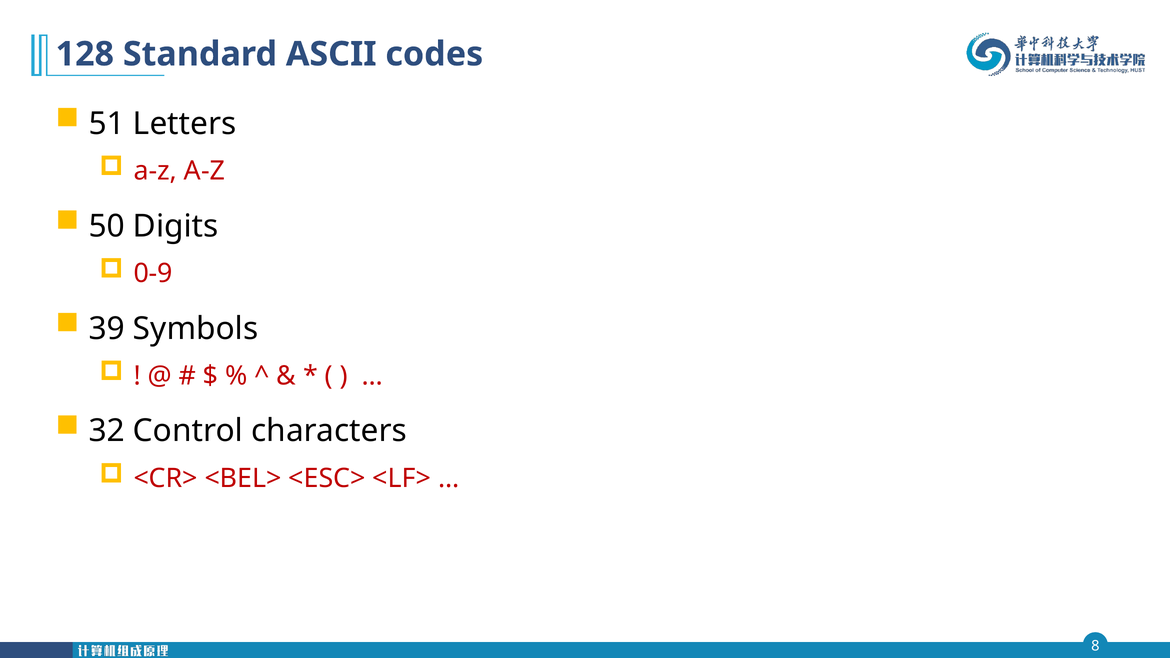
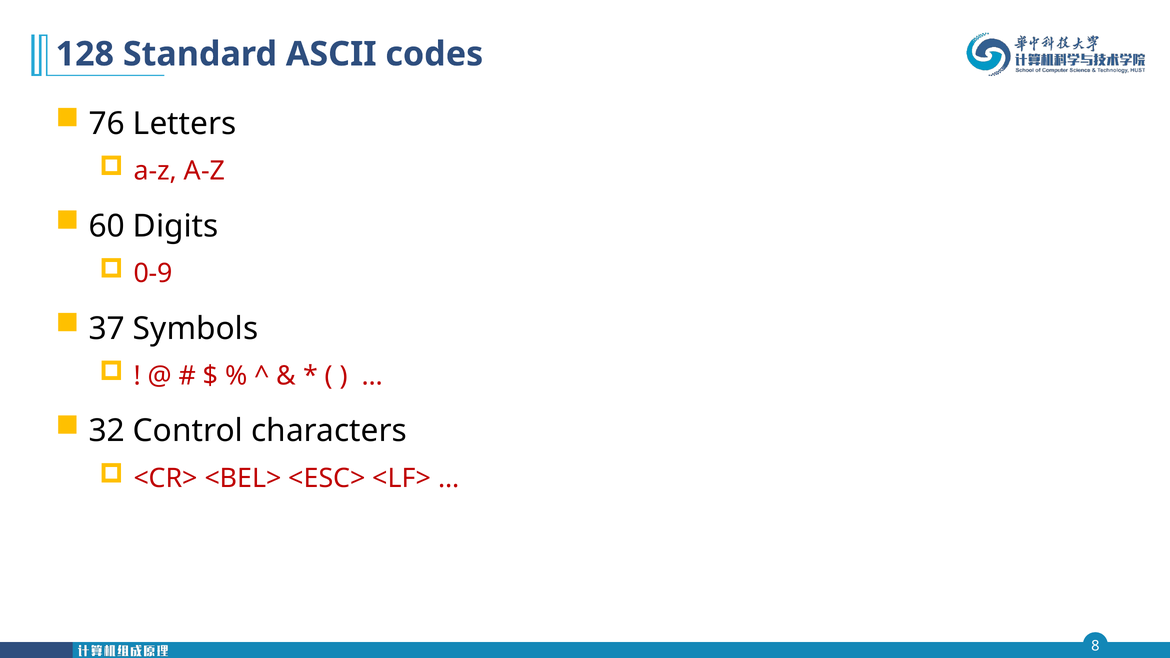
51: 51 -> 76 (107, 124)
50: 50 -> 60 (107, 226)
39: 39 -> 37 (107, 329)
